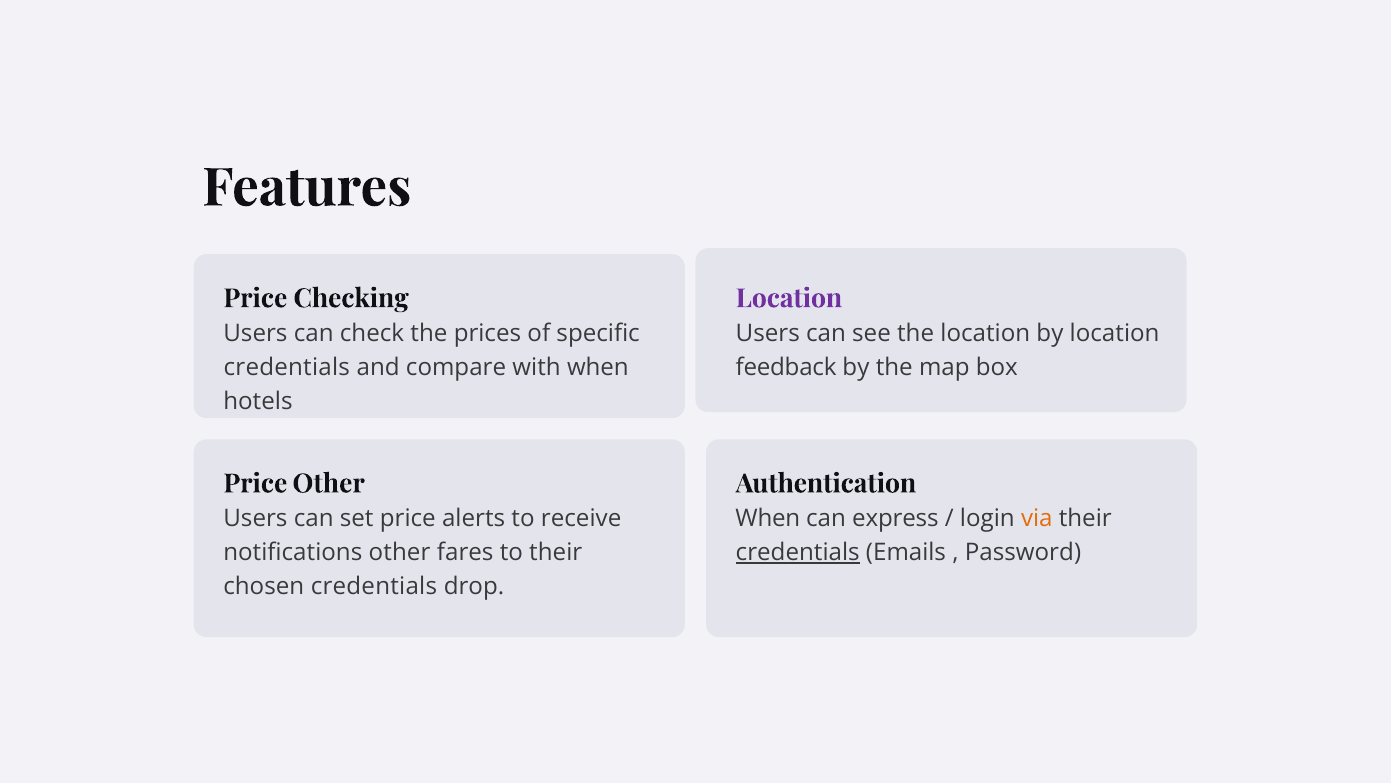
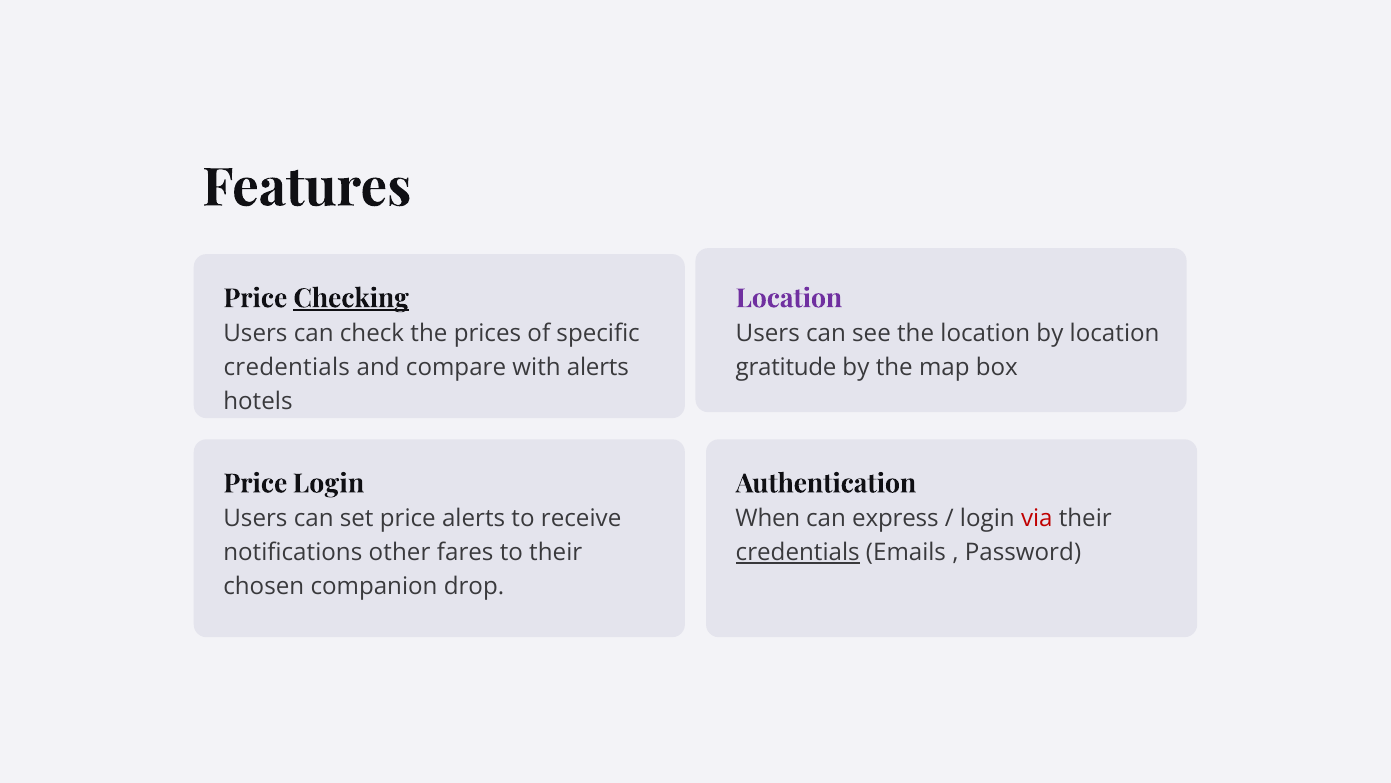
Checking underline: none -> present (351, 298)
with when: when -> alerts (598, 367)
feedback: feedback -> gratitude (786, 367)
Price Other: Other -> Login (329, 483)
via colour: orange -> red (1037, 518)
chosen credentials: credentials -> companion (374, 586)
